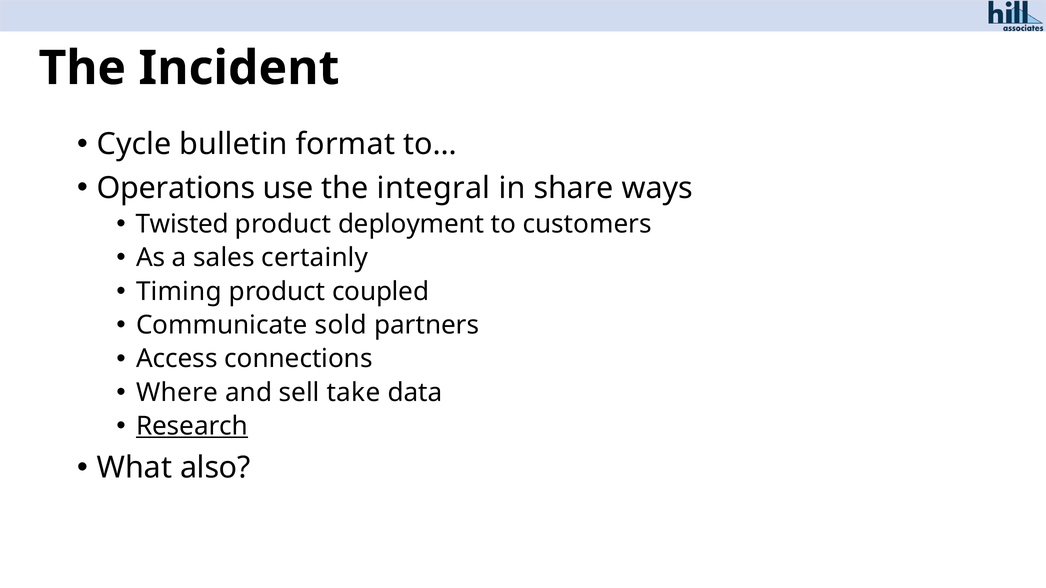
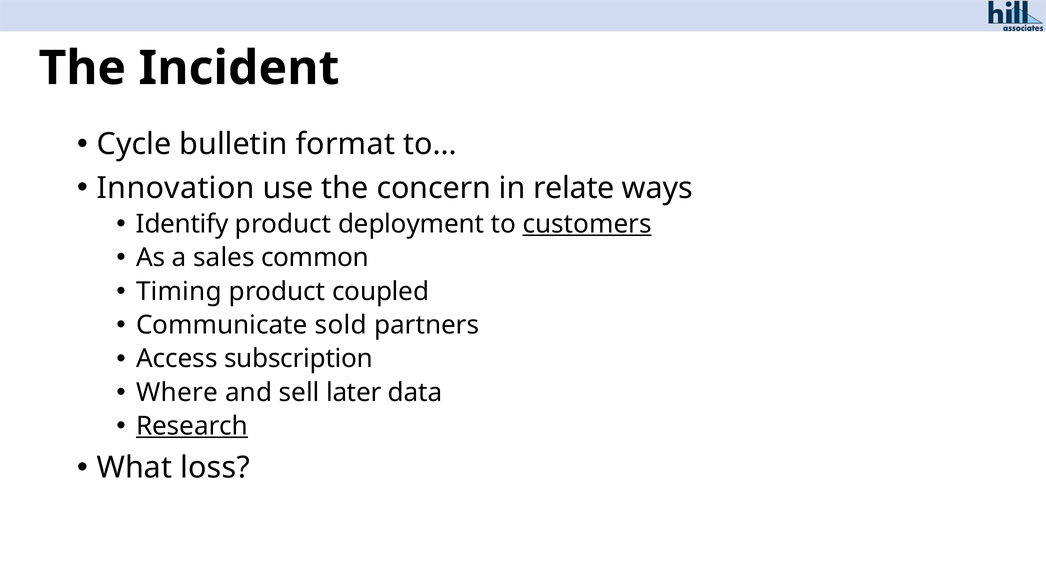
Operations: Operations -> Innovation (176, 188)
integral: integral -> concern (434, 188)
share: share -> relate (574, 188)
Twisted: Twisted -> Identify (182, 224)
customers underline: none -> present (587, 224)
certainly: certainly -> common (315, 258)
connections: connections -> subscription (299, 359)
take: take -> later (354, 393)
also: also -> loss (215, 468)
